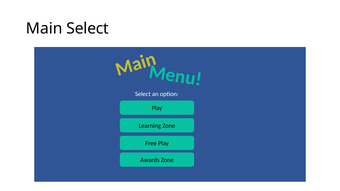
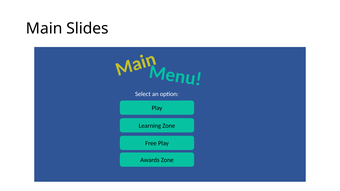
Main Select: Select -> Slides (88, 29)
